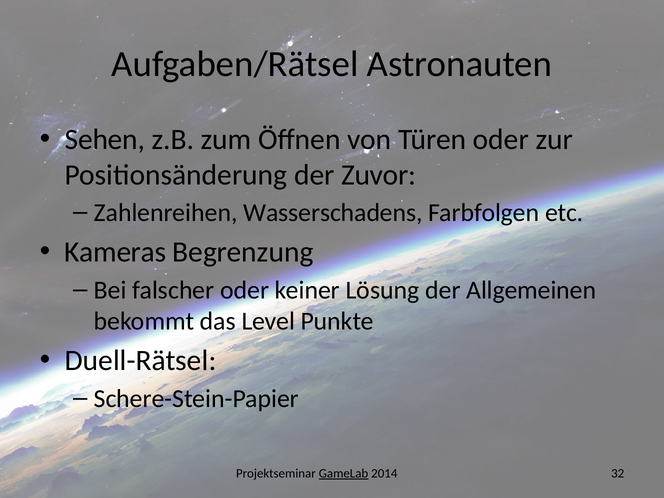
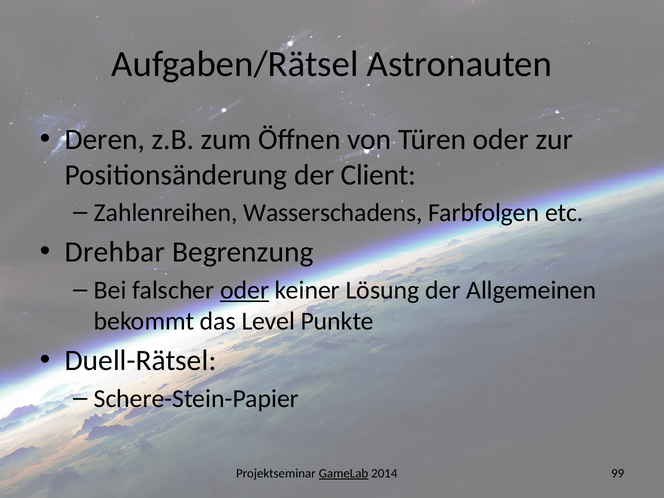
Sehen: Sehen -> Deren (105, 139)
Zuvor: Zuvor -> Client (379, 175)
Kameras: Kameras -> Drehbar (115, 252)
oder underline: none -> present (245, 290)
32: 32 -> 99 (618, 473)
